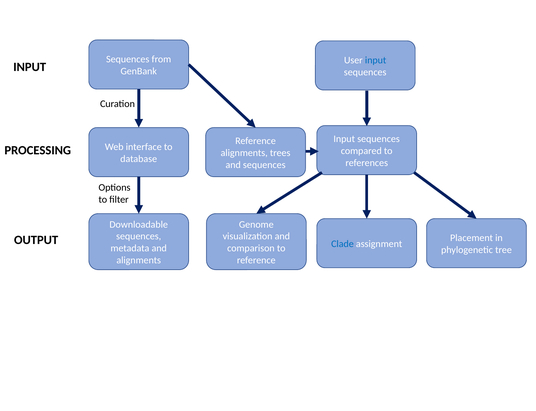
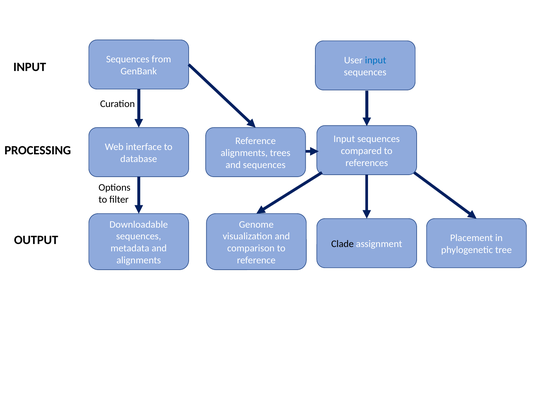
Clade colour: blue -> black (342, 244)
